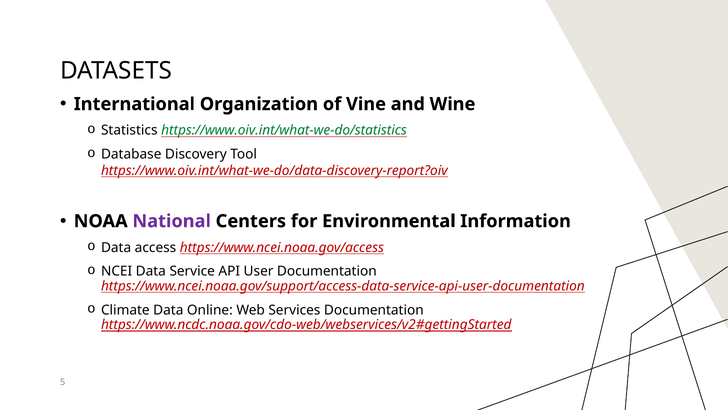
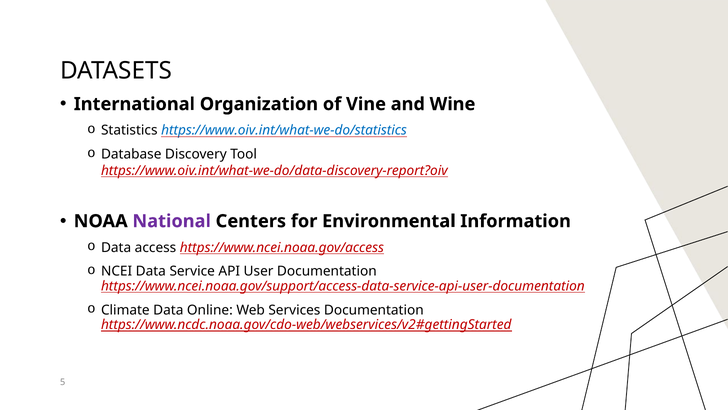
https://www.oiv.int/what-we-do/statistics colour: green -> blue (284, 130)
